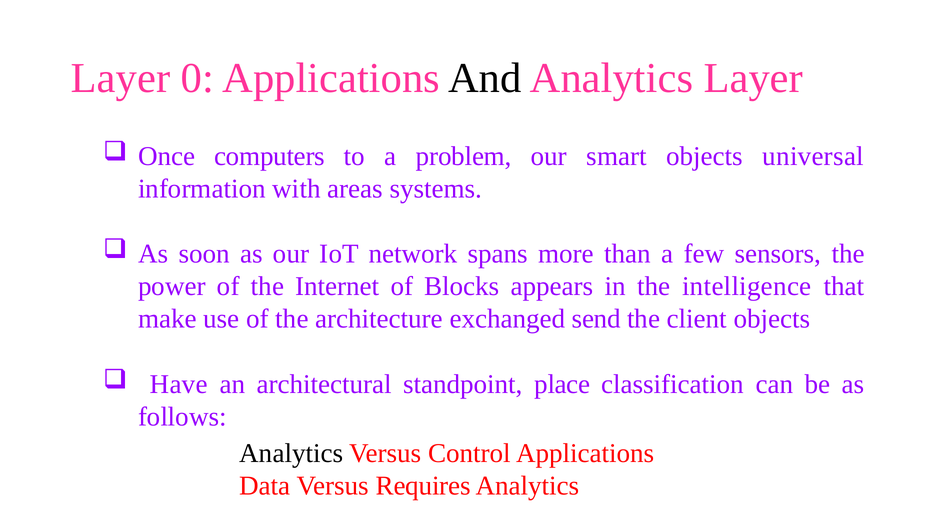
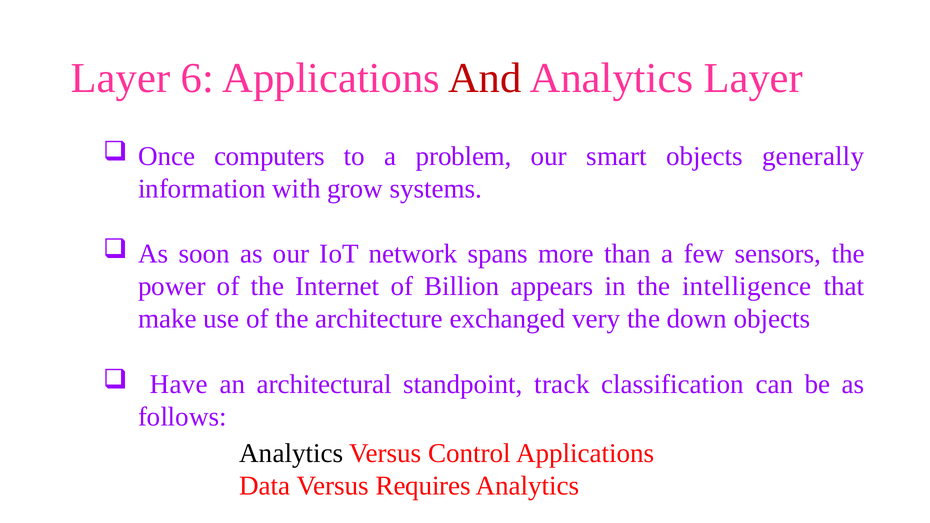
0: 0 -> 6 (197, 78)
And colour: black -> red (485, 78)
universal: universal -> generally (813, 156)
areas: areas -> grow (355, 189)
Blocks: Blocks -> Billion (462, 287)
send: send -> very (596, 319)
client: client -> down (697, 319)
place: place -> track (562, 384)
